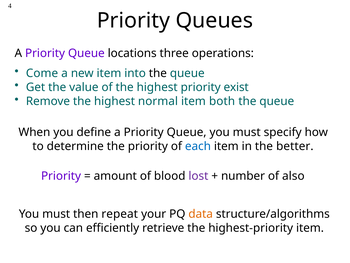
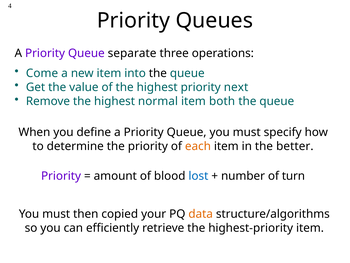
locations: locations -> separate (132, 53)
exist: exist -> next (236, 87)
each colour: blue -> orange (198, 146)
lost colour: purple -> blue (198, 176)
also: also -> turn (293, 176)
repeat: repeat -> copied (120, 214)
